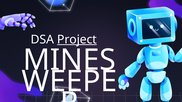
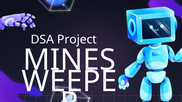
Project underline: present -> none (77, 40)
